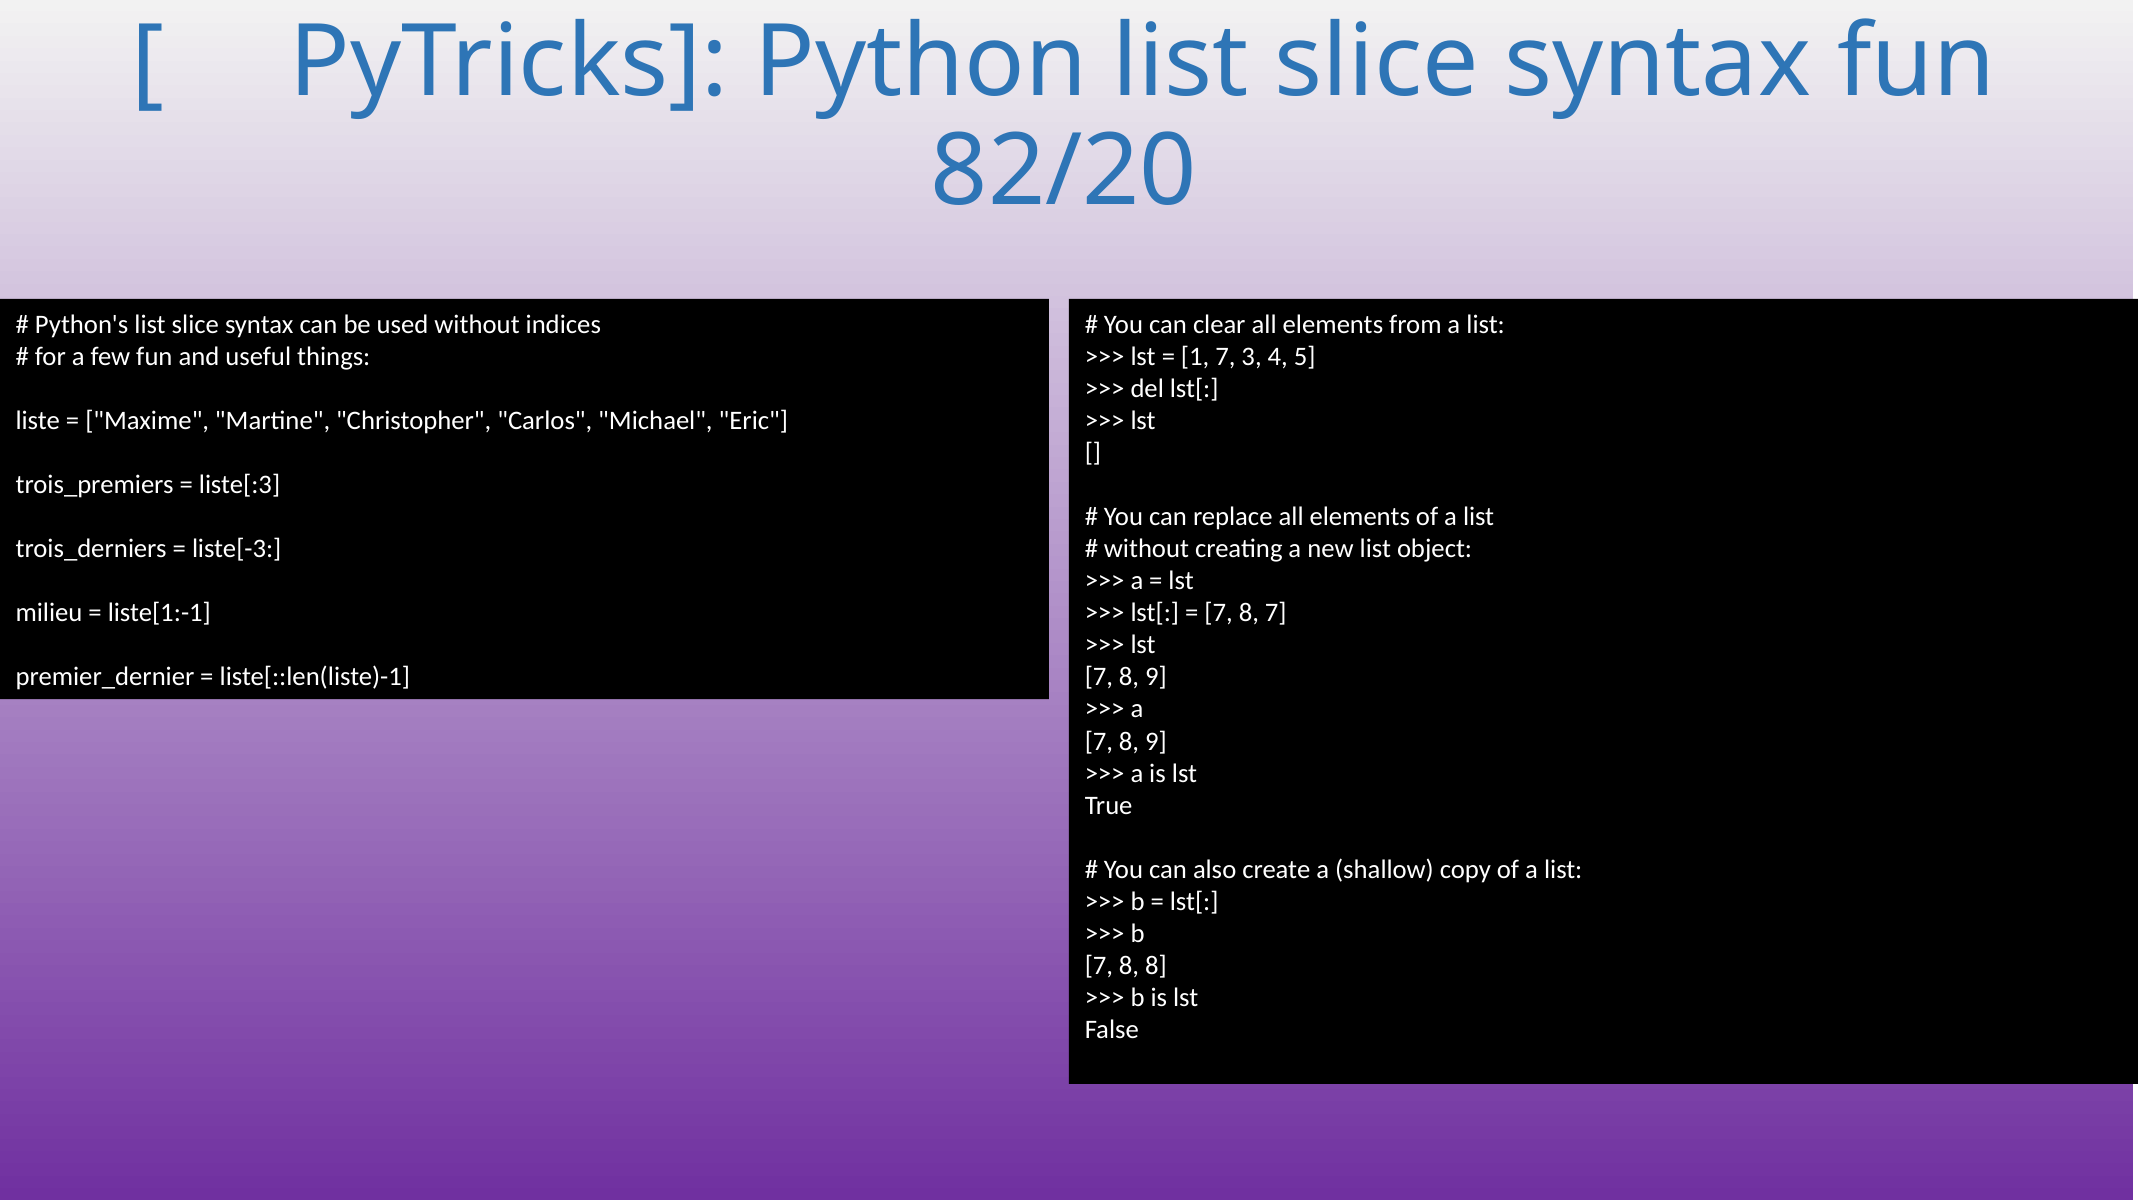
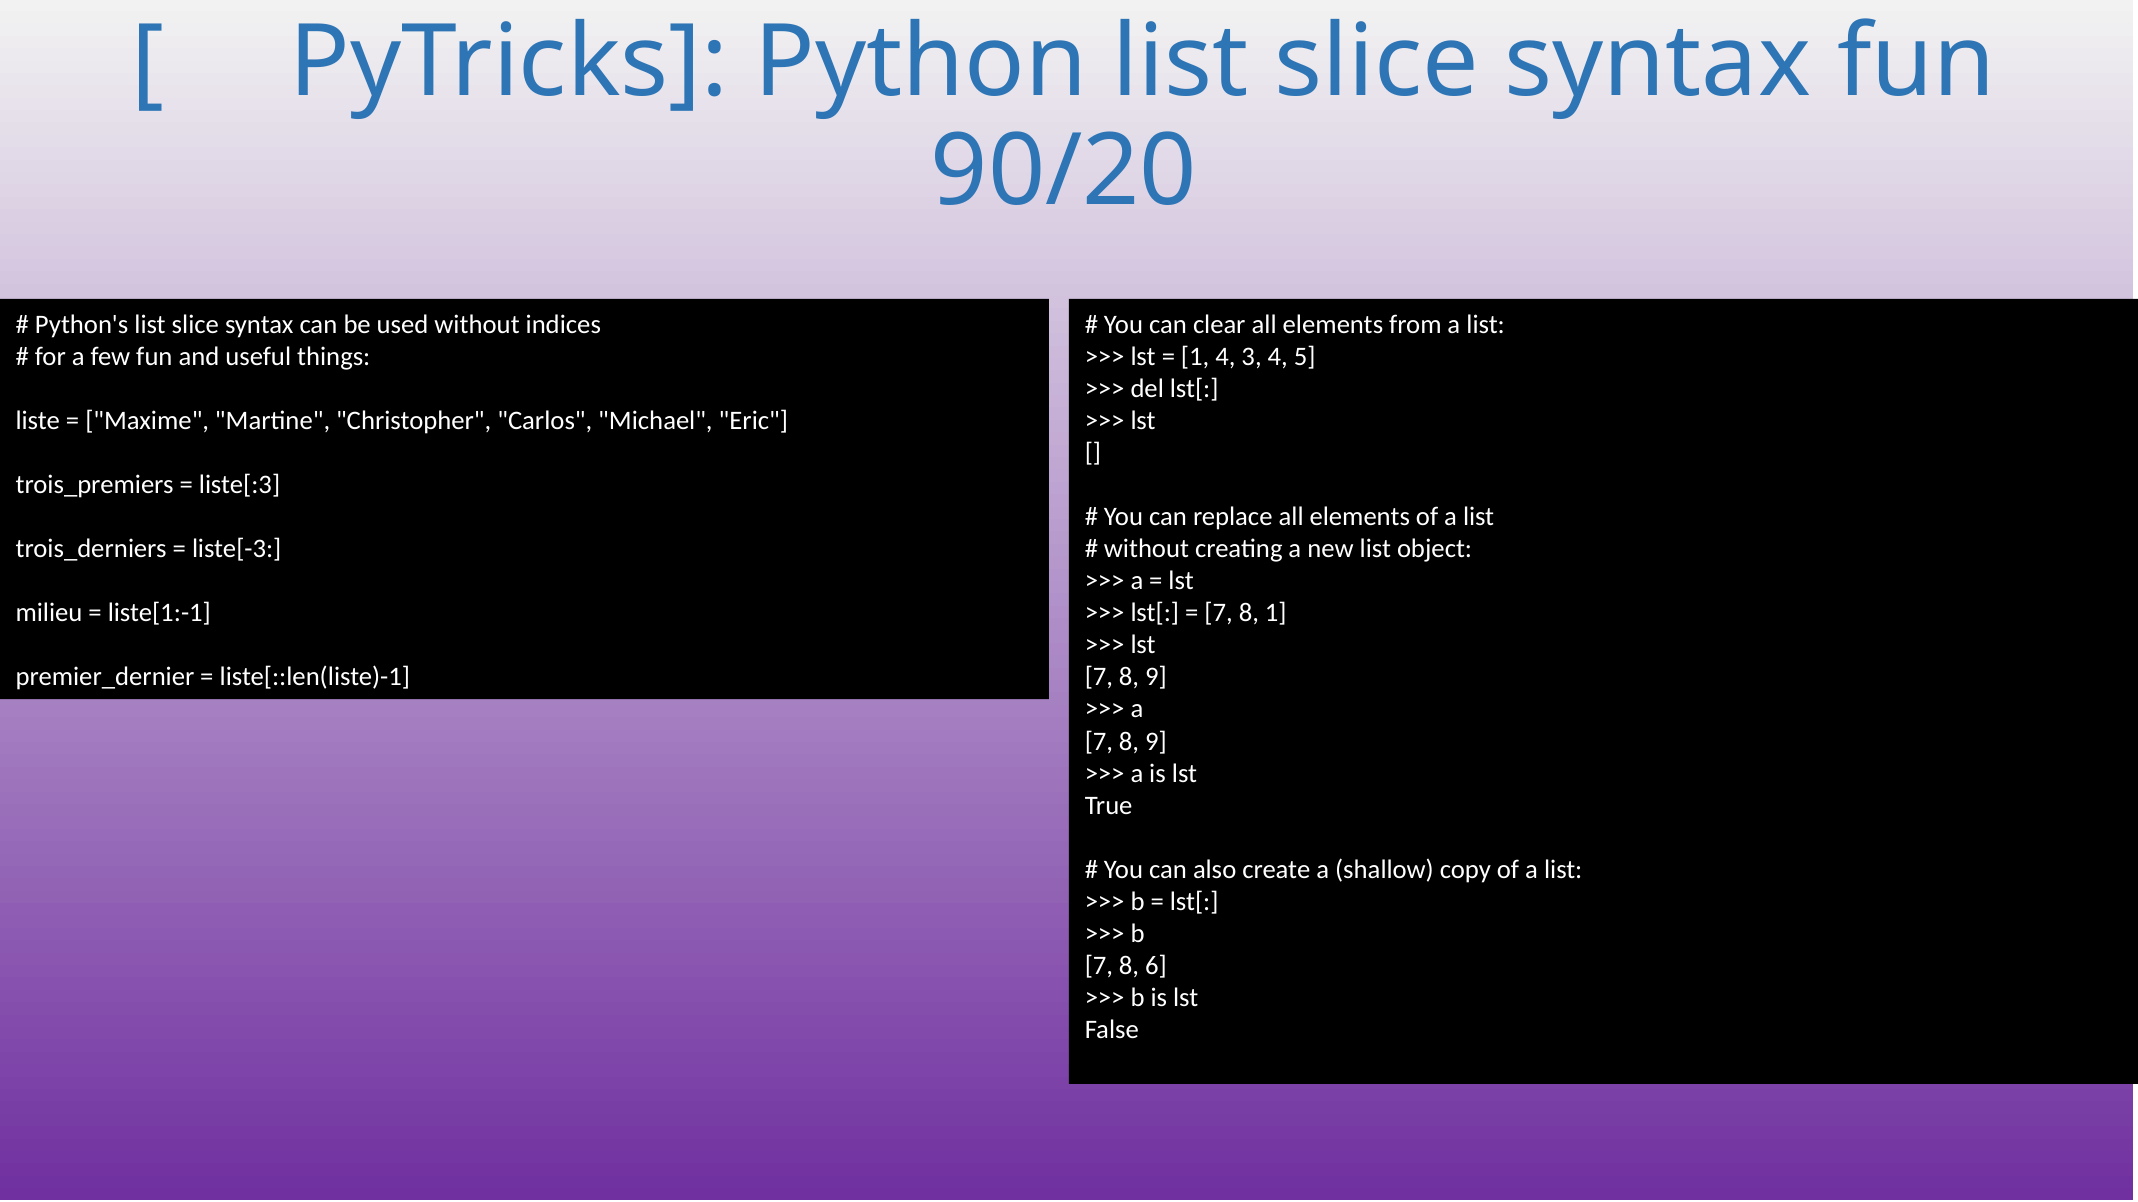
82/20: 82/20 -> 90/20 (1064, 171)
1 7: 7 -> 4 (1225, 357)
8 7: 7 -> 1 (1276, 613)
8 8: 8 -> 6 (1156, 966)
